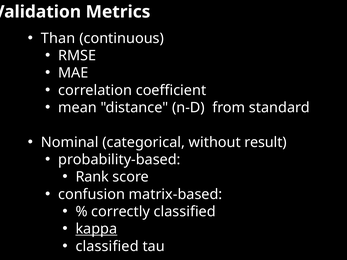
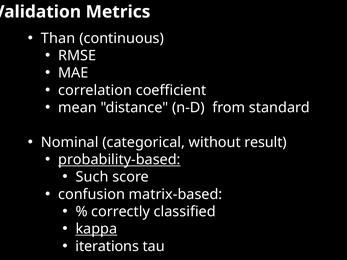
probability-based underline: none -> present (119, 160)
Rank: Rank -> Such (92, 177)
classified: classified -> iterations (107, 247)
